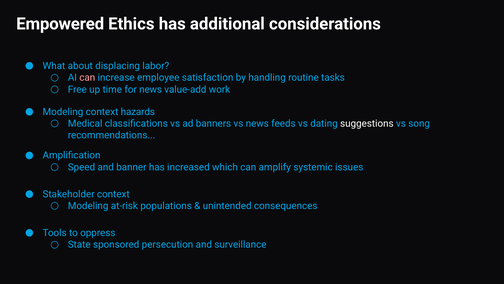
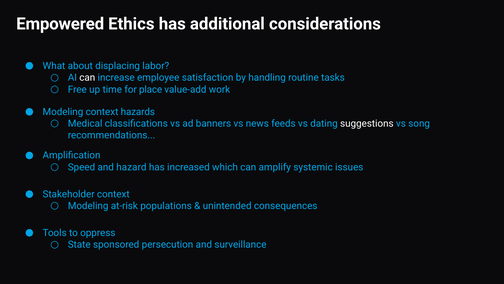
can colour: pink -> white (87, 78)
for news: news -> place (151, 89)
banner: banner -> hazard (131, 167)
